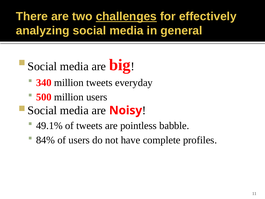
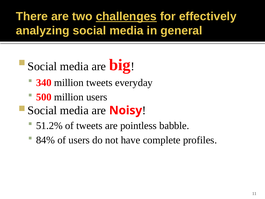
49.1%: 49.1% -> 51.2% (49, 125)
